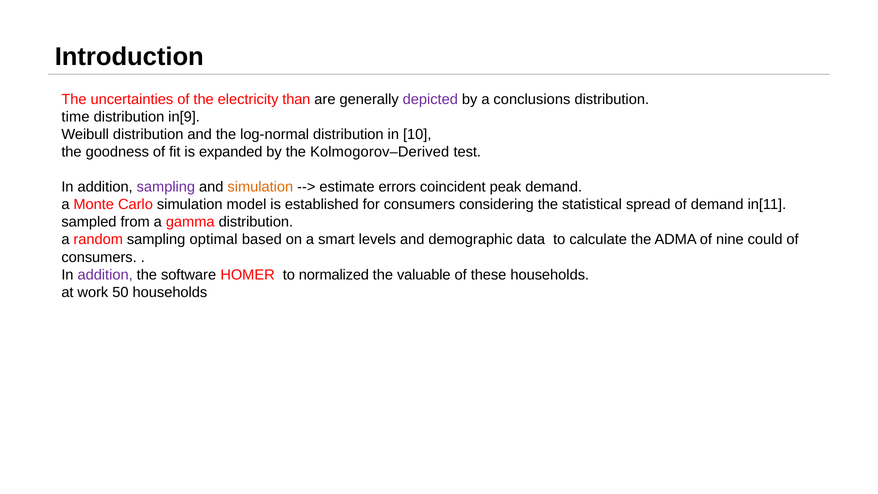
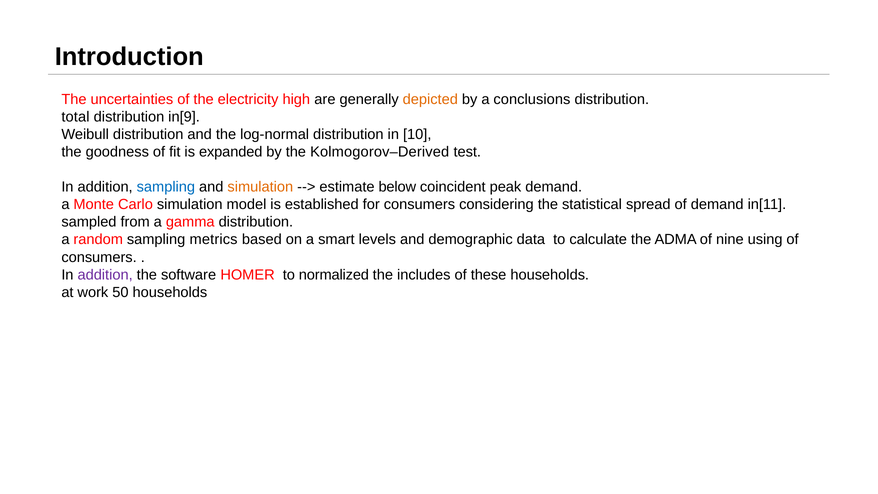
than: than -> high (296, 99)
depicted colour: purple -> orange (430, 99)
time: time -> total (75, 117)
sampling colour: purple -> blue (166, 187)
errors: errors -> below (397, 187)
optimal: optimal -> metrics (214, 240)
could: could -> using (765, 240)
valuable: valuable -> includes (424, 275)
